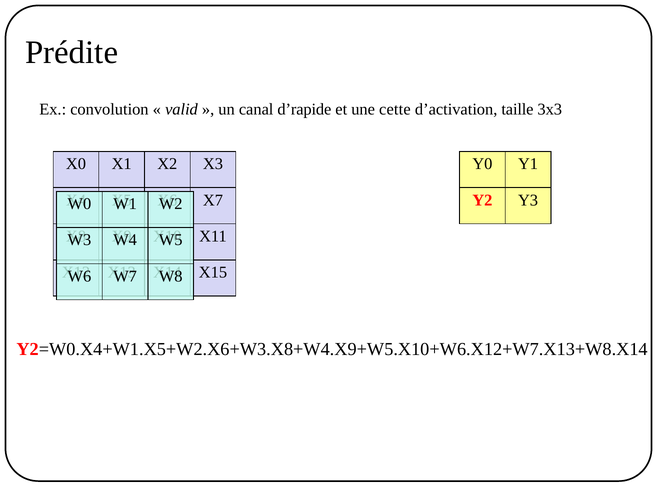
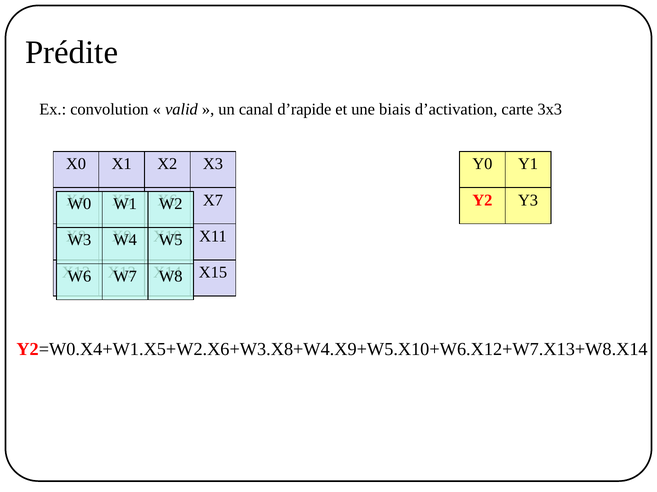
cette: cette -> biais (395, 109)
taille: taille -> carte (517, 109)
